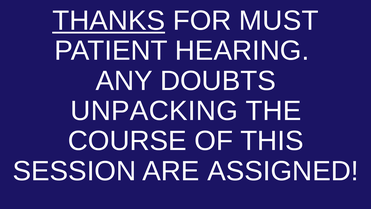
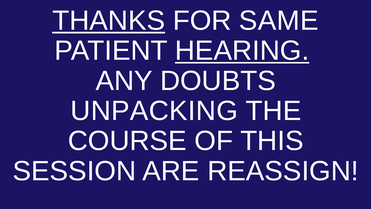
MUST: MUST -> SAME (279, 21)
HEARING underline: none -> present (242, 51)
ASSIGNED: ASSIGNED -> REASSIGN (283, 171)
